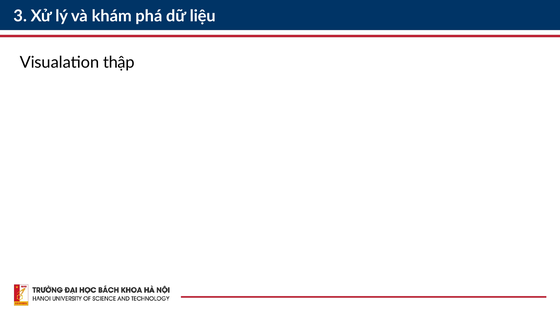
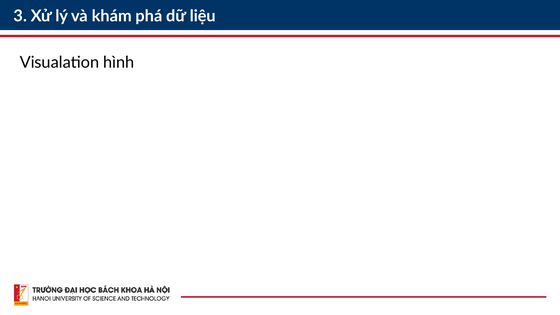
thập: thập -> hình (119, 63)
